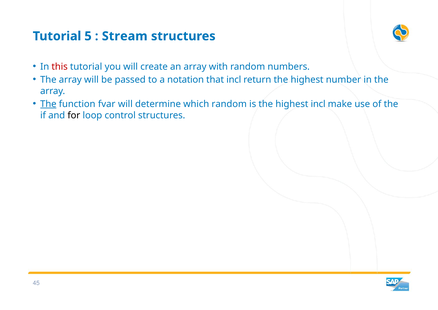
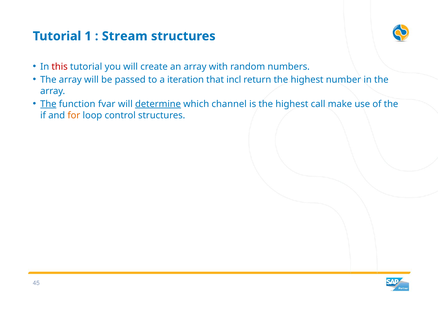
5: 5 -> 1 (88, 36)
notation: notation -> iteration (186, 80)
determine underline: none -> present (158, 104)
which random: random -> channel (229, 104)
highest incl: incl -> call (318, 104)
for colour: black -> orange (74, 115)
